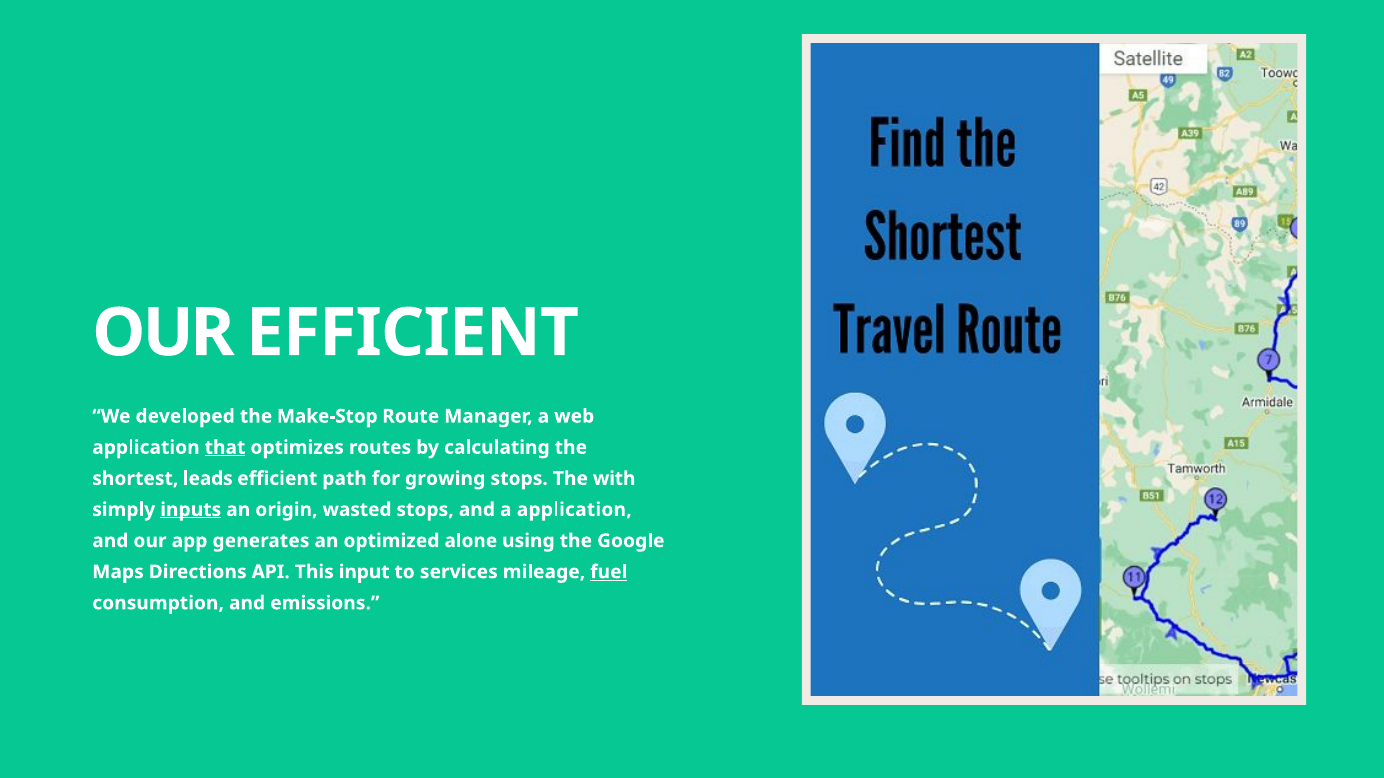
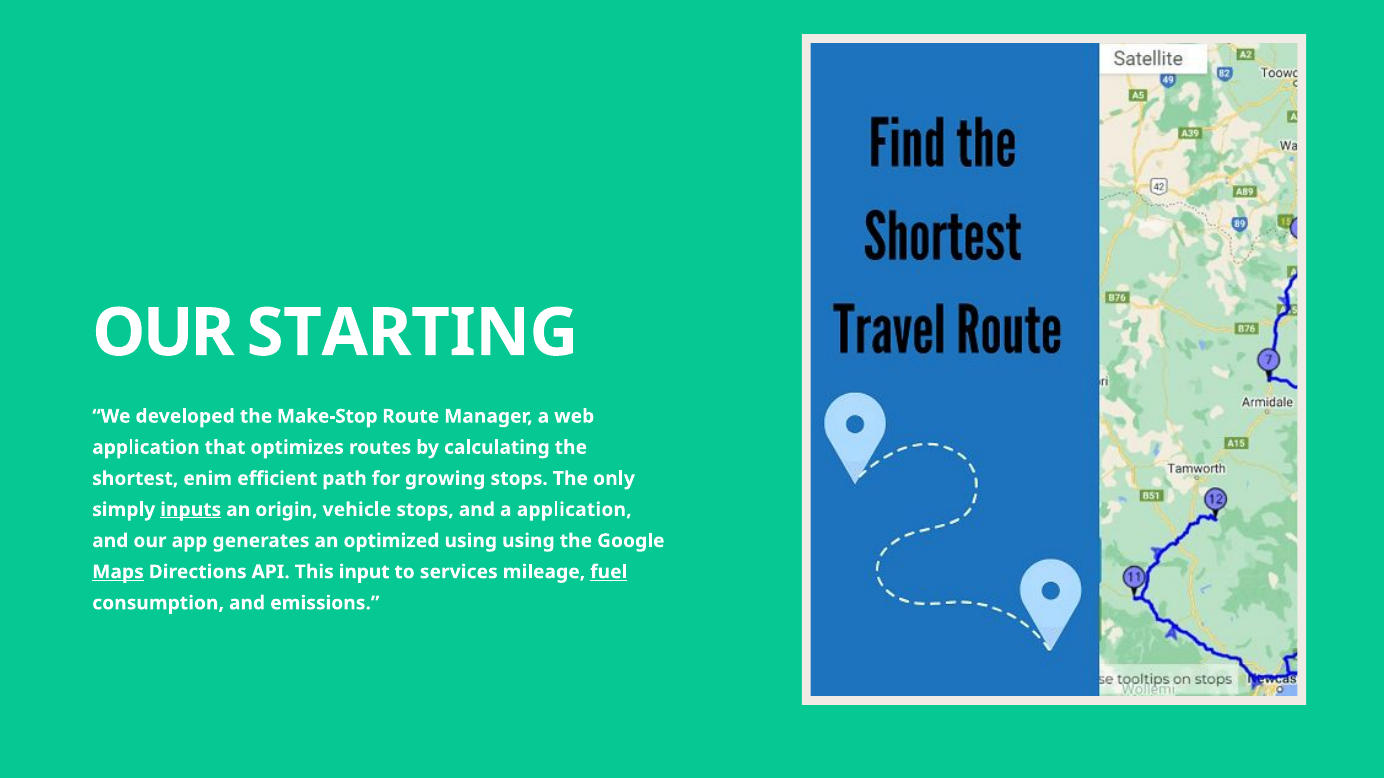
OUR EFFICIENT: EFFICIENT -> STARTING (412, 333)
that underline: present -> none (225, 448)
leads: leads -> enim (208, 479)
with: with -> only (614, 479)
wasted: wasted -> vehicle (357, 510)
optimized alone: alone -> using (471, 541)
Maps underline: none -> present (118, 572)
